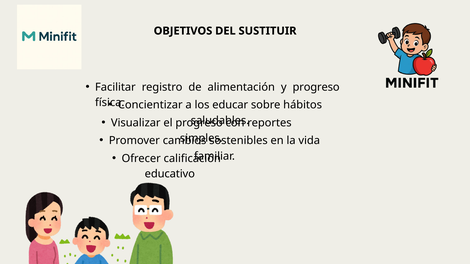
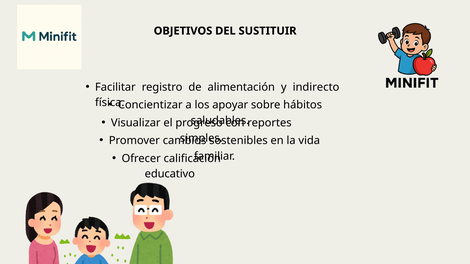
y progreso: progreso -> indirecto (316, 87)
educar: educar -> apoyar (230, 105)
